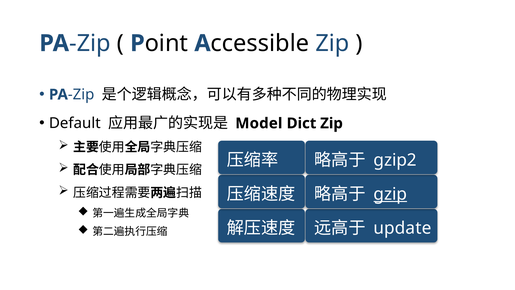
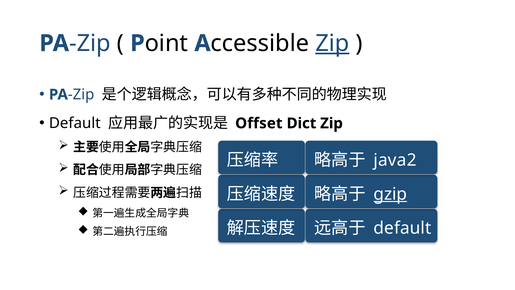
Zip underline: none -> present (332, 43)
Model: Model -> Offset (259, 123)
gzip2: gzip2 -> java2 (395, 160)
update: update -> default (402, 228)
